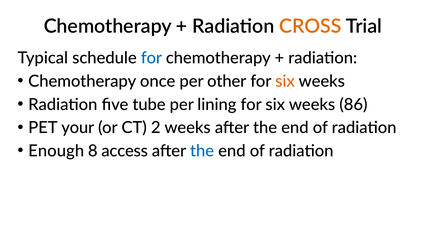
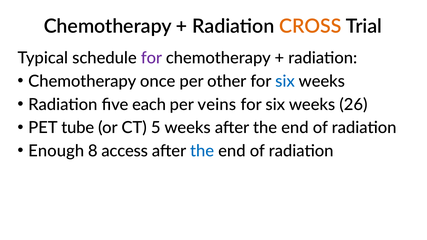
for colour: blue -> purple (151, 58)
six colour: orange -> blue (285, 81)
tube: tube -> each (149, 105)
lining: lining -> veins (217, 105)
86: 86 -> 26 (353, 105)
your: your -> tube (78, 128)
2: 2 -> 5 (156, 128)
